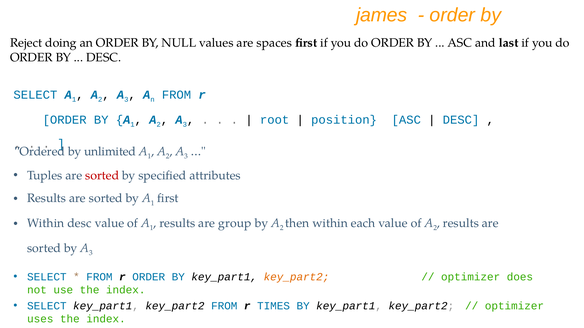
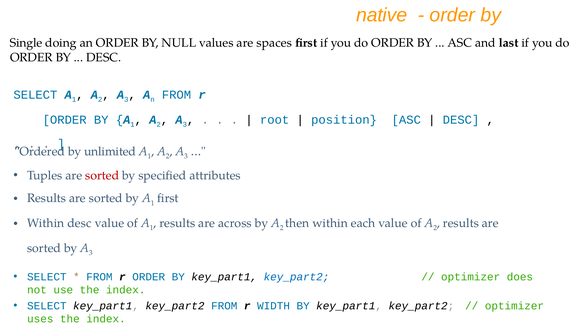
james: james -> native (382, 15)
Reject: Reject -> Single (26, 43)
group: group -> across (235, 223)
key_part2 colour: orange -> blue (297, 277)
TIMES: TIMES -> WIDTH (274, 306)
